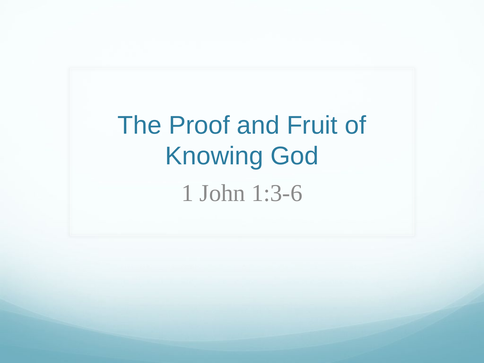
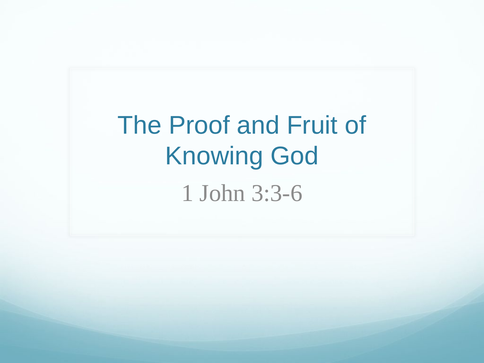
1:3-6: 1:3-6 -> 3:3-6 (277, 193)
